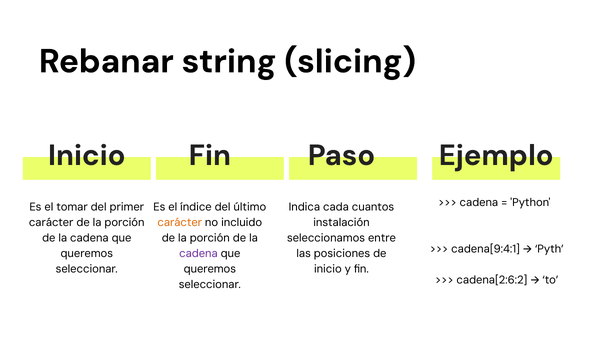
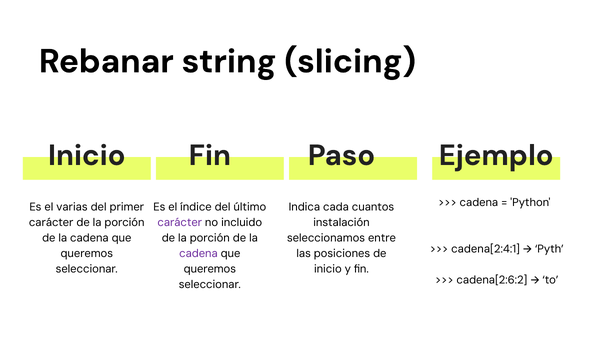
tomar: tomar -> varias (72, 207)
carácter colour: orange -> purple (180, 223)
cadena[9:4:1: cadena[9:4:1 -> cadena[2:4:1 (486, 249)
